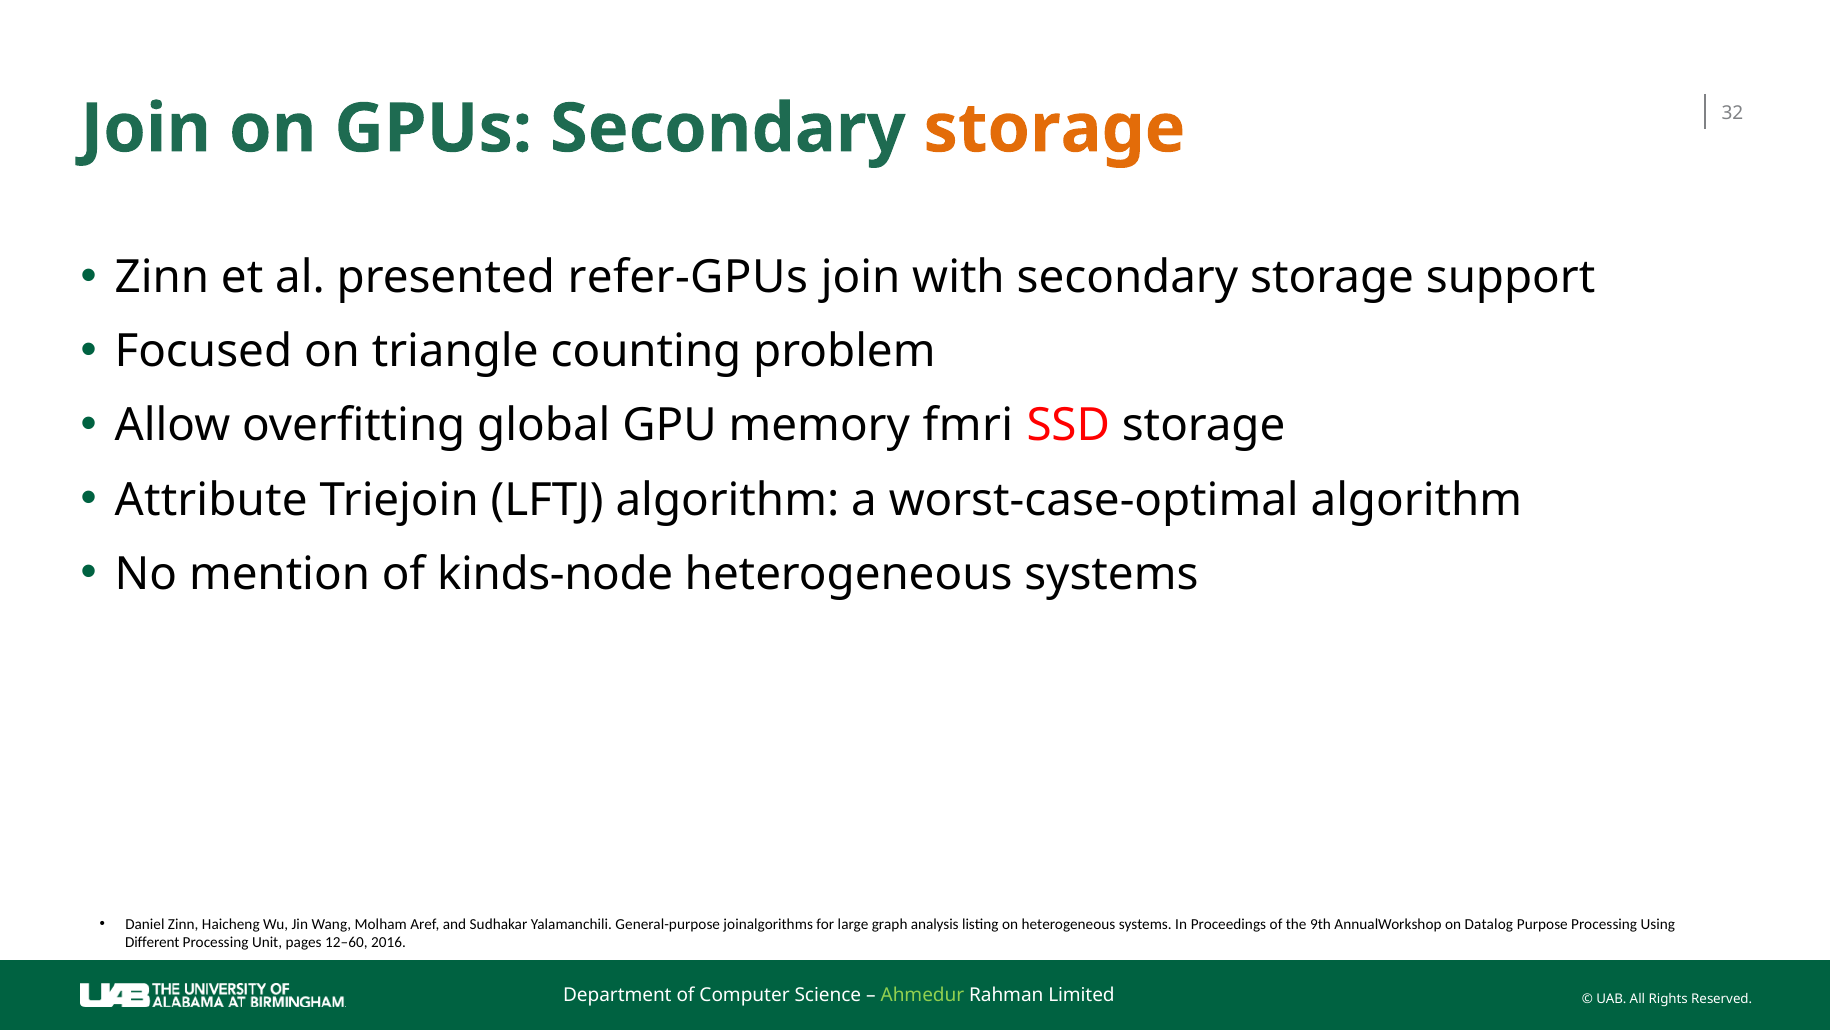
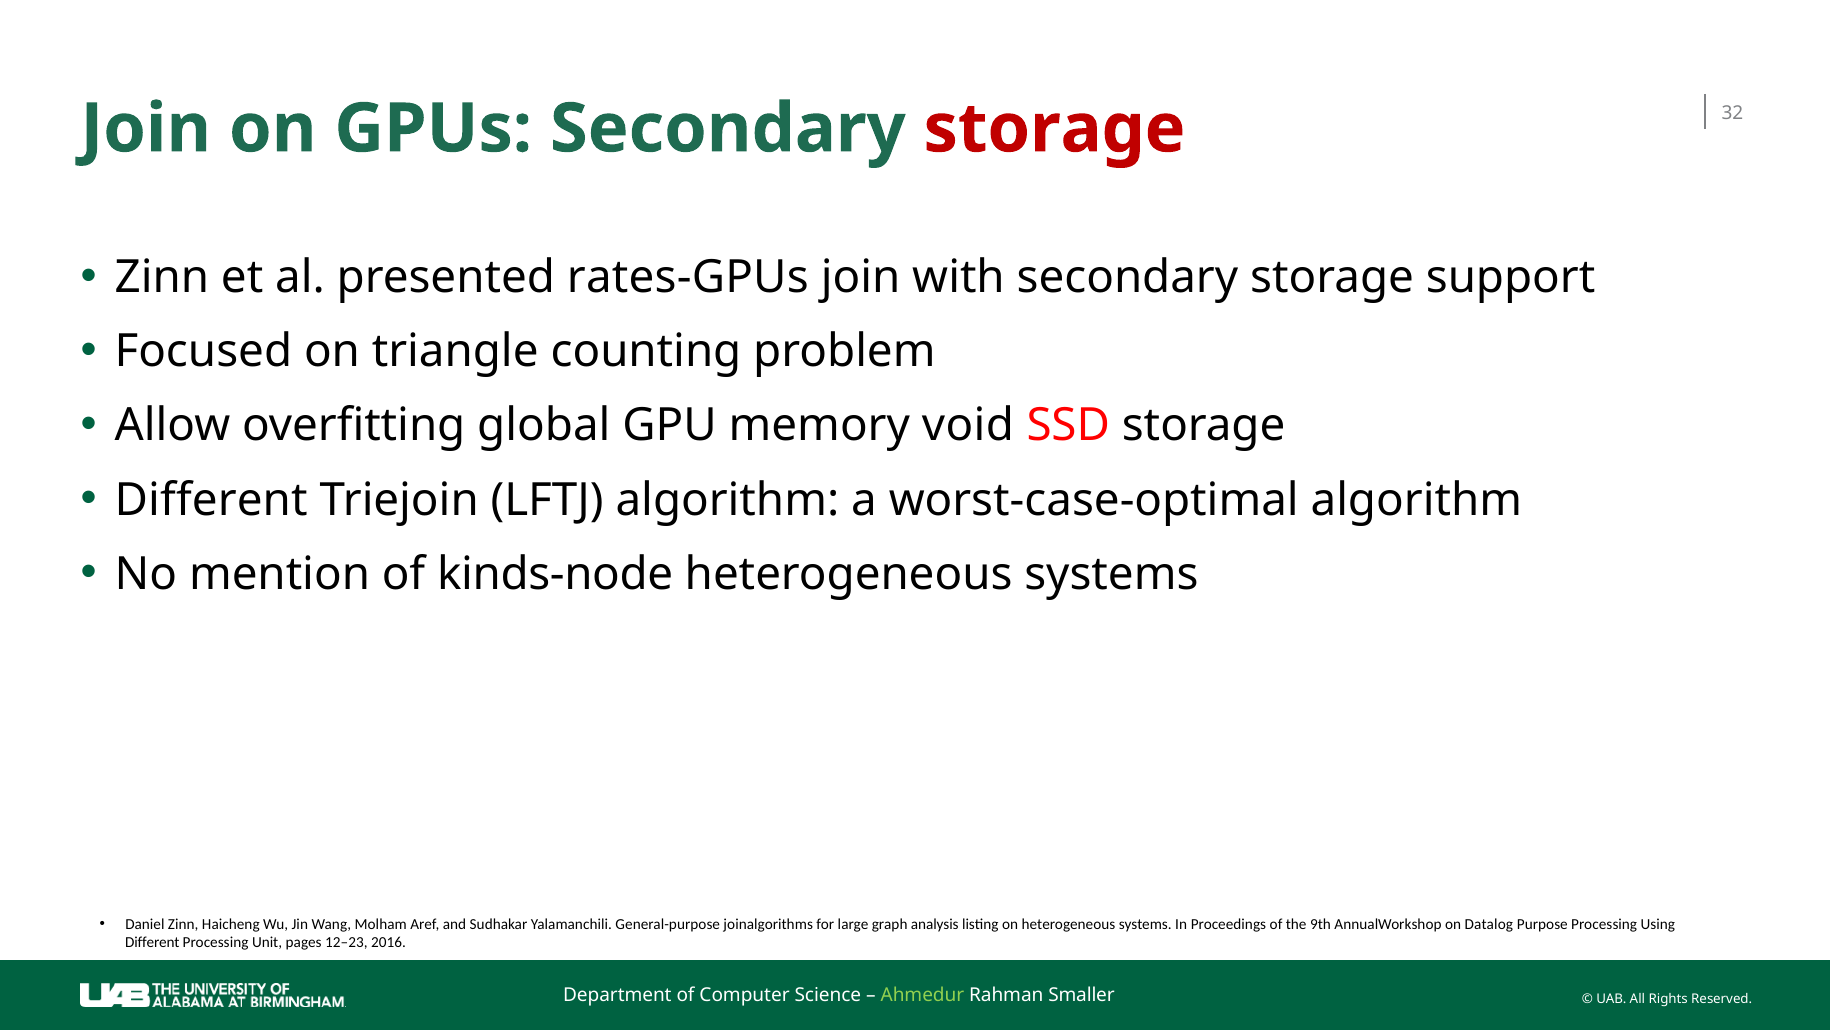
storage colour: orange -> red (1055, 129)
refer-GPUs: refer-GPUs -> rates-GPUs (688, 278)
fmri: fmri -> void (968, 426)
Attribute: Attribute -> Different (211, 500)
12–60: 12–60 -> 12–23 (346, 942)
Limited: Limited -> Smaller (1081, 994)
